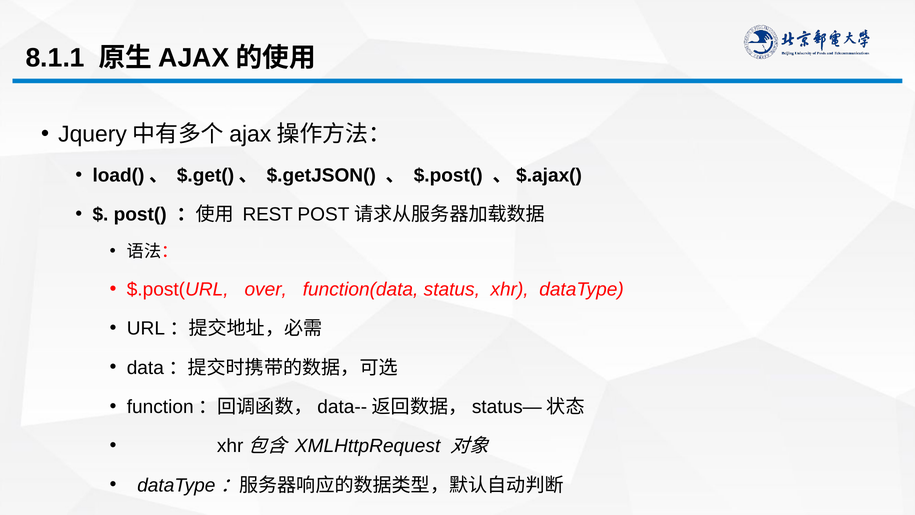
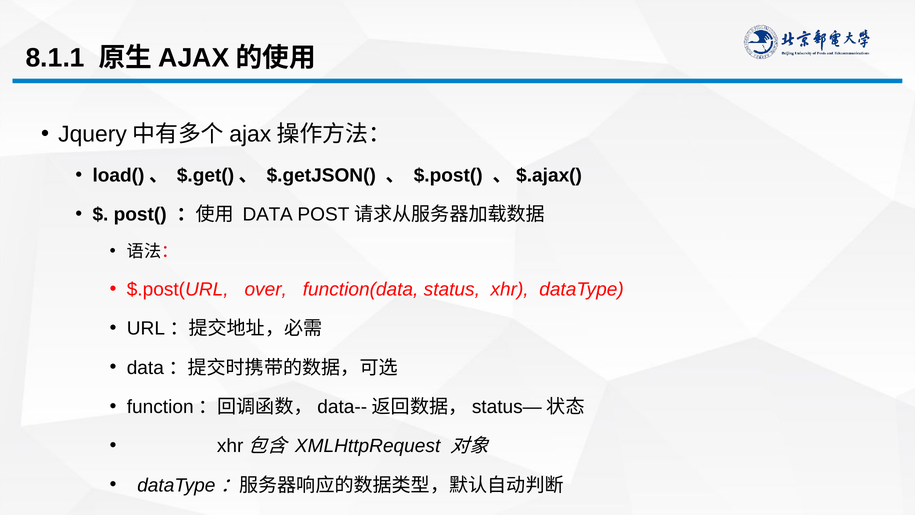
REST: REST -> DATA (268, 215)
